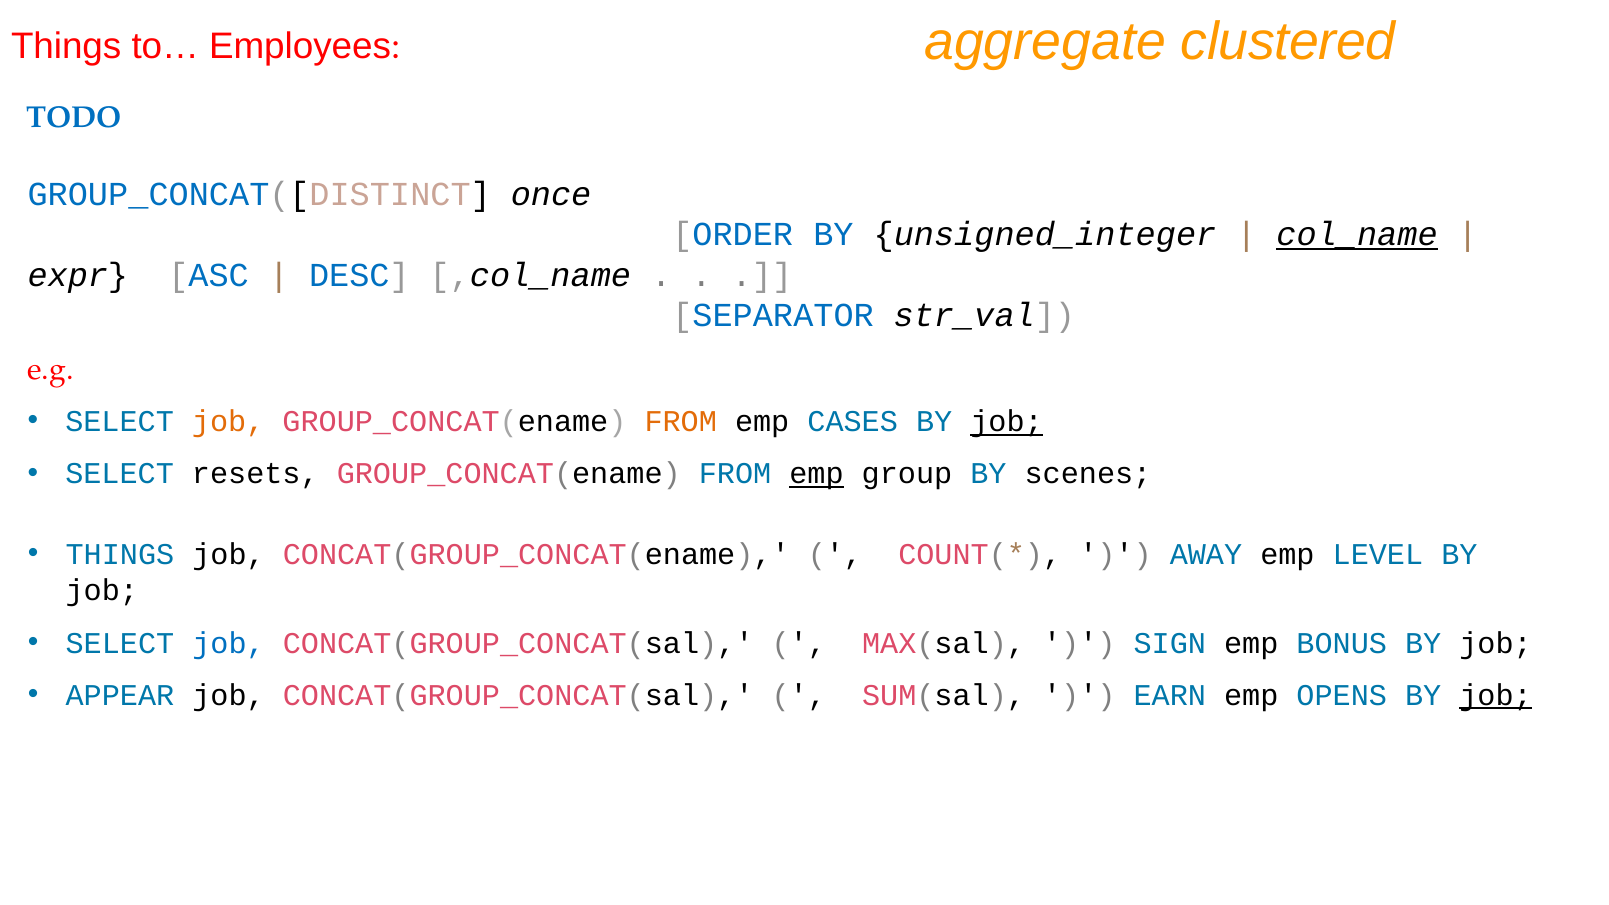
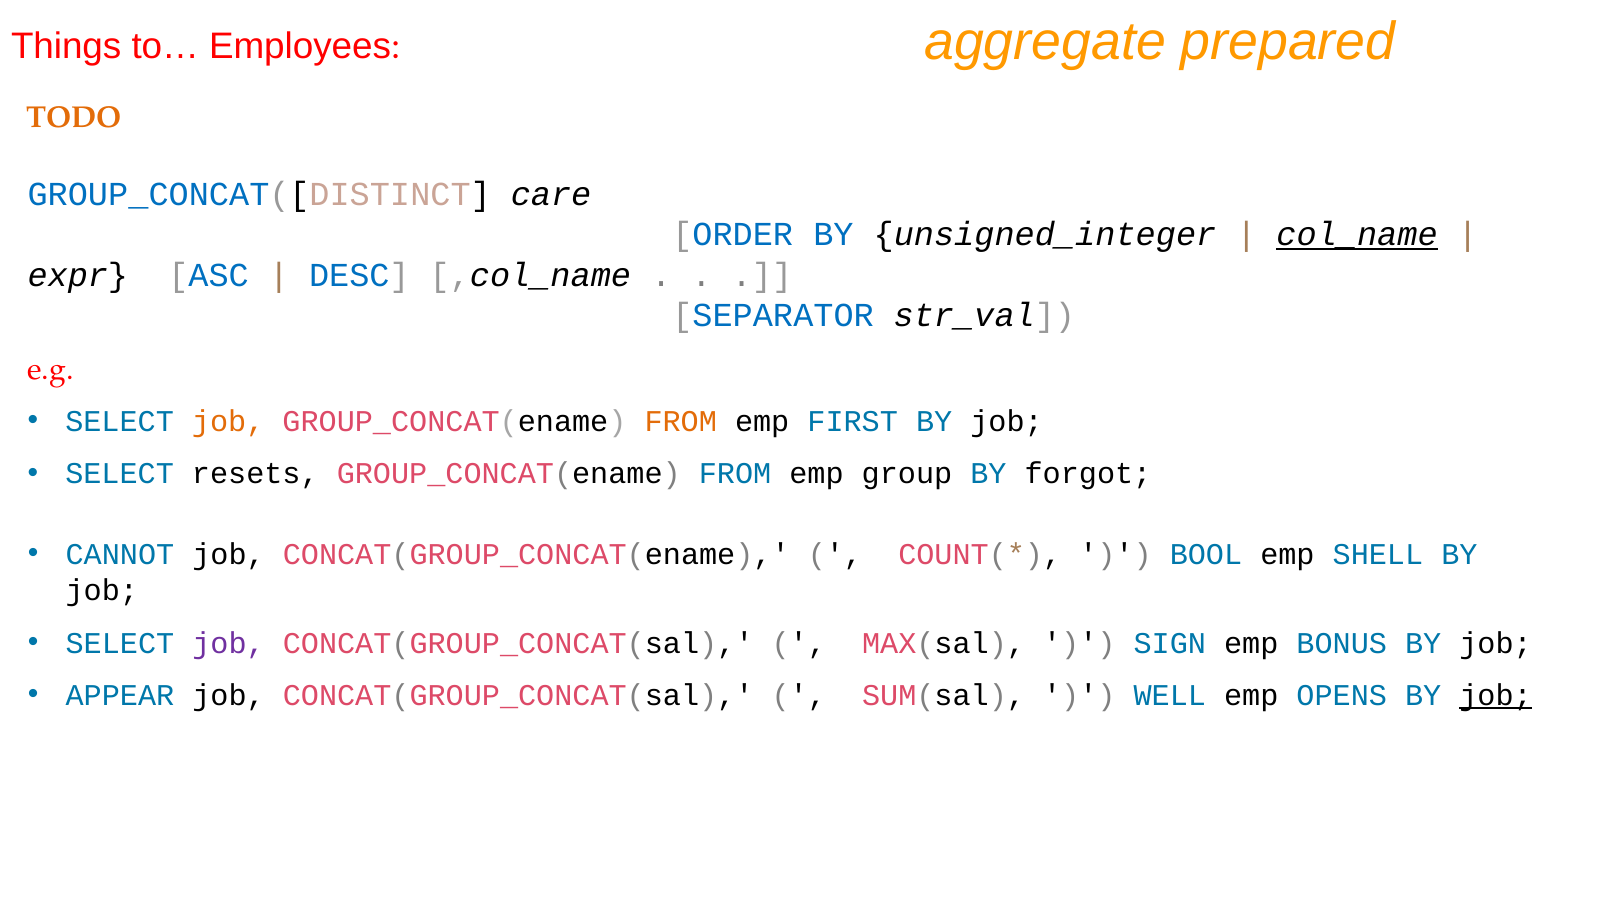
clustered: clustered -> prepared (1288, 42)
TODO colour: blue -> orange (74, 118)
once: once -> care (551, 195)
CASES: CASES -> FIRST (853, 422)
job underline: present -> none (1007, 422)
emp underline: present -> none (816, 474)
scenes: scenes -> forgot (1088, 474)
THINGS: THINGS -> CANNOT (120, 555)
AWAY: AWAY -> BOOL (1206, 555)
LEVEL: LEVEL -> SHELL (1378, 555)
job colour: blue -> purple (229, 643)
EARN: EARN -> WELL (1170, 695)
